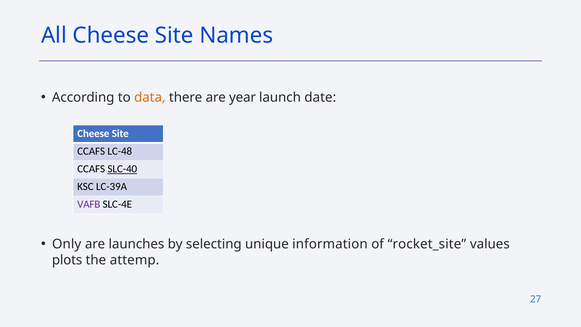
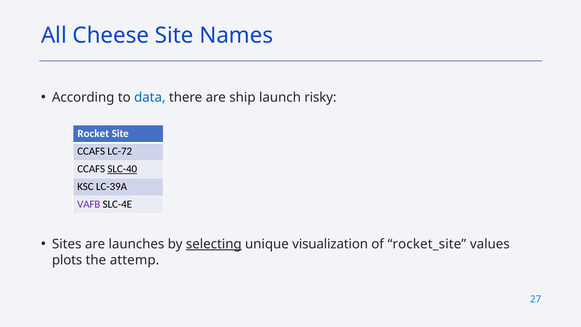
data colour: orange -> blue (150, 97)
year: year -> ship (242, 97)
date: date -> risky (320, 97)
Cheese: Cheese -> Rocket (93, 133)
LC-48: LC-48 -> LC-72 (120, 151)
Only: Only -> Sites (67, 244)
selecting underline: none -> present (214, 244)
information: information -> visualization (330, 244)
